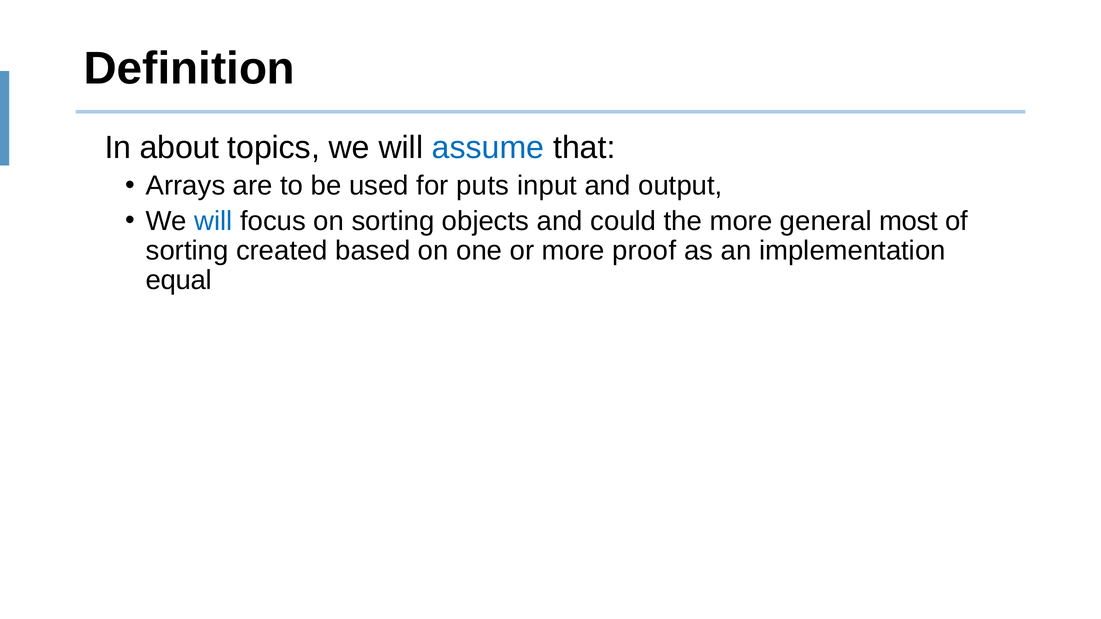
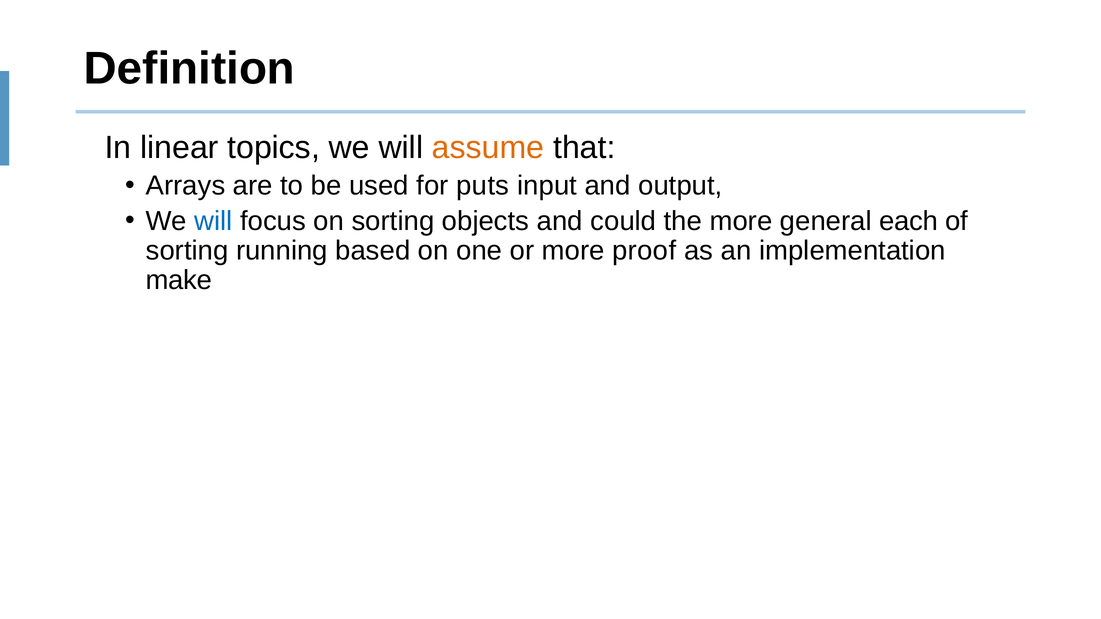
about: about -> linear (179, 148)
assume colour: blue -> orange (488, 148)
most: most -> each (909, 221)
created: created -> running (282, 251)
equal: equal -> make (179, 281)
